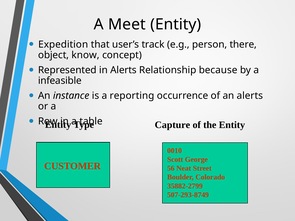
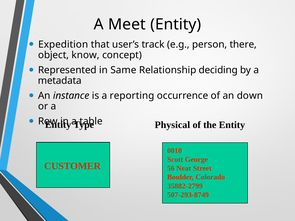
in Alerts: Alerts -> Same (123, 70)
because: because -> deciding (218, 70)
infeasible: infeasible -> metadata (60, 81)
an alerts: alerts -> down (250, 96)
Capture: Capture -> Physical (172, 125)
